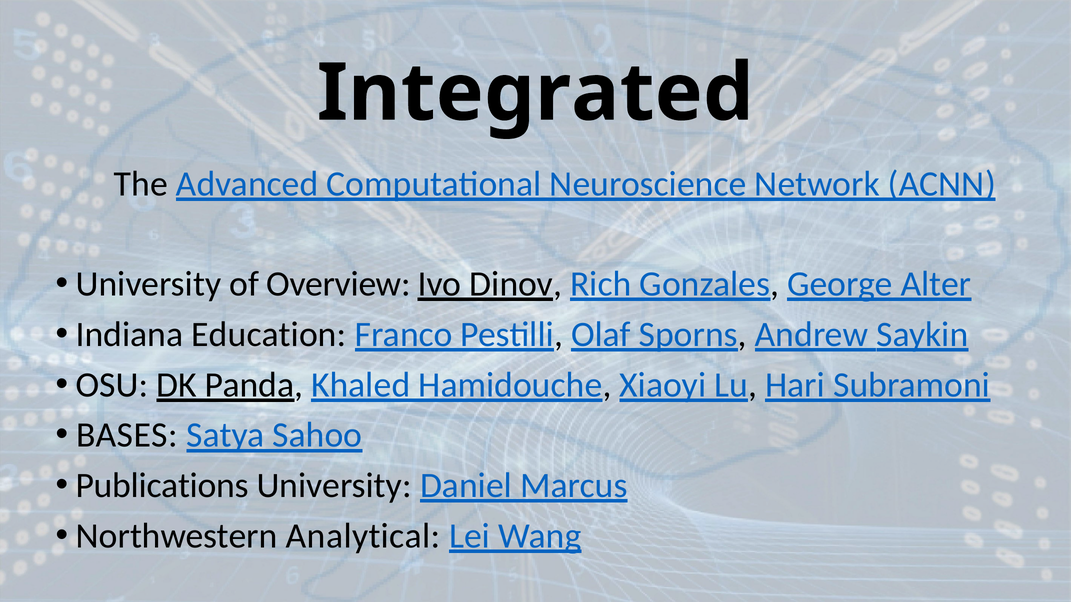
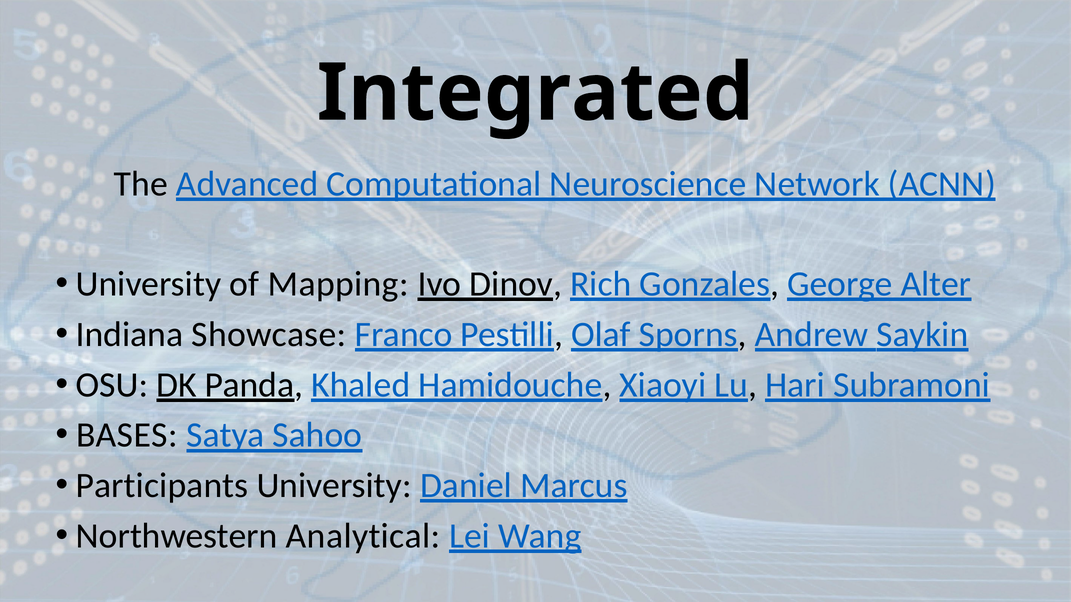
Overview: Overview -> Mapping (338, 284)
Education: Education -> Showcase (269, 335)
Publications: Publications -> Participants (162, 486)
